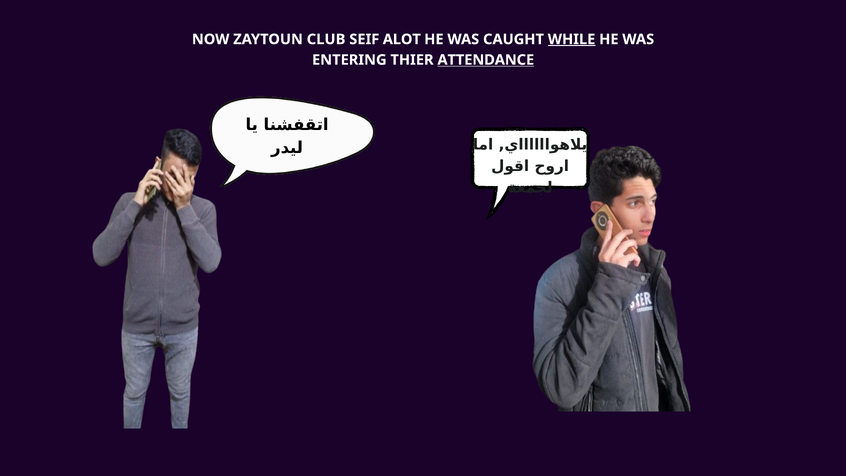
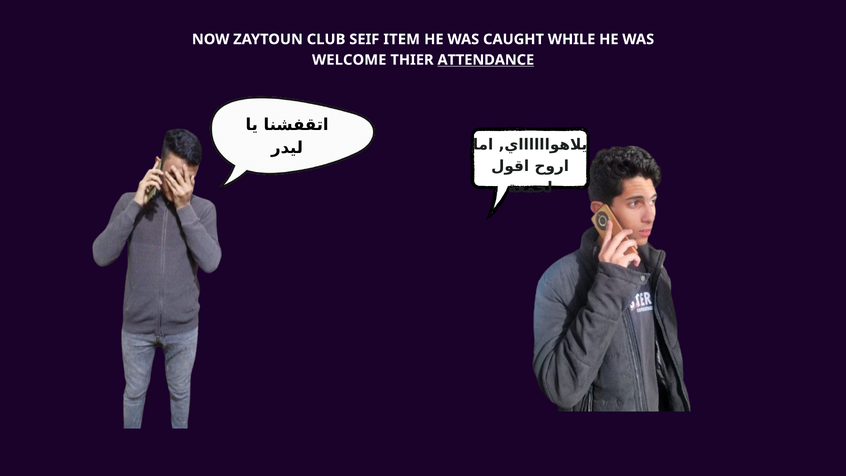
ALOT: ALOT -> ITEM (402, 39)
WHILE underline: present -> none (572, 39)
ENTERING: ENTERING -> WELCOME (349, 60)
